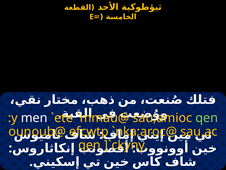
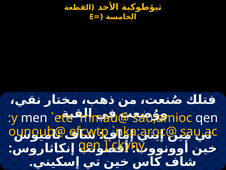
qen colour: light green -> white (207, 118)
